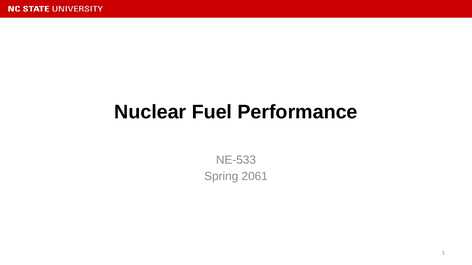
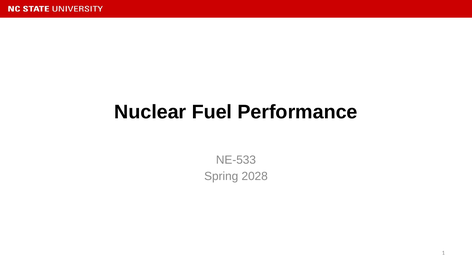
2061: 2061 -> 2028 (255, 177)
